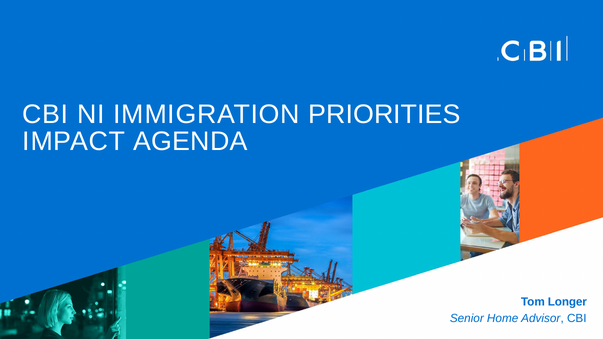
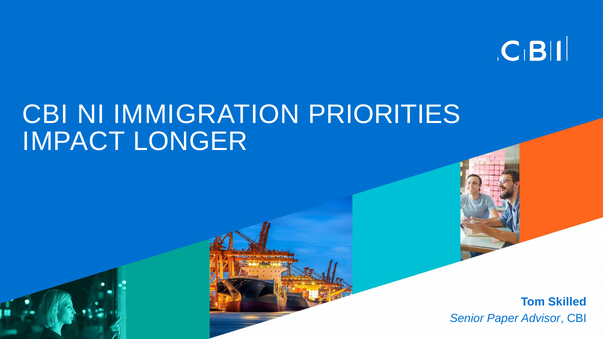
AGENDA: AGENDA -> LONGER (190, 141)
Longer: Longer -> Skilled (567, 302)
Home: Home -> Paper (503, 318)
